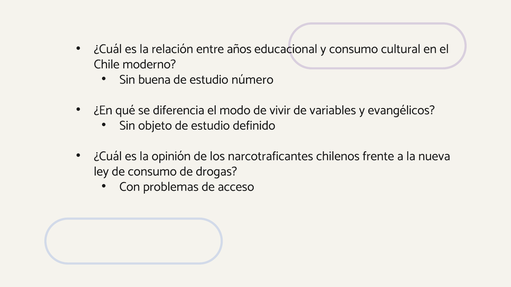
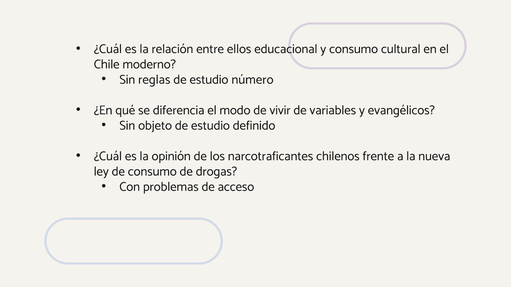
años: años -> ellos (239, 49)
buena: buena -> reglas (154, 80)
